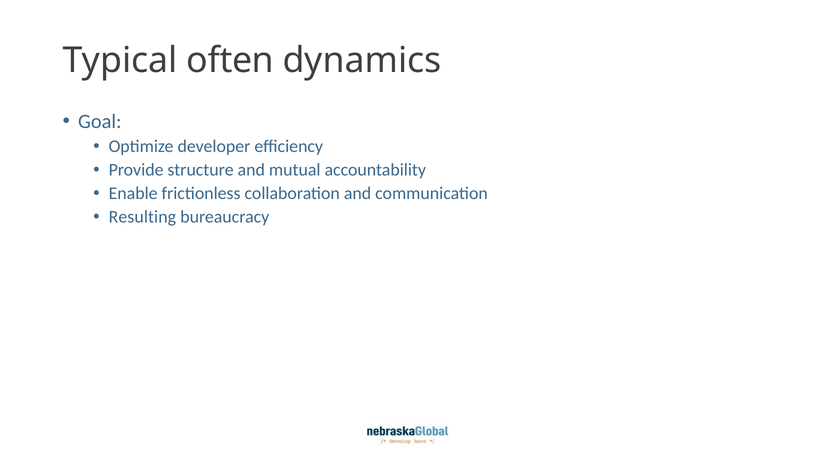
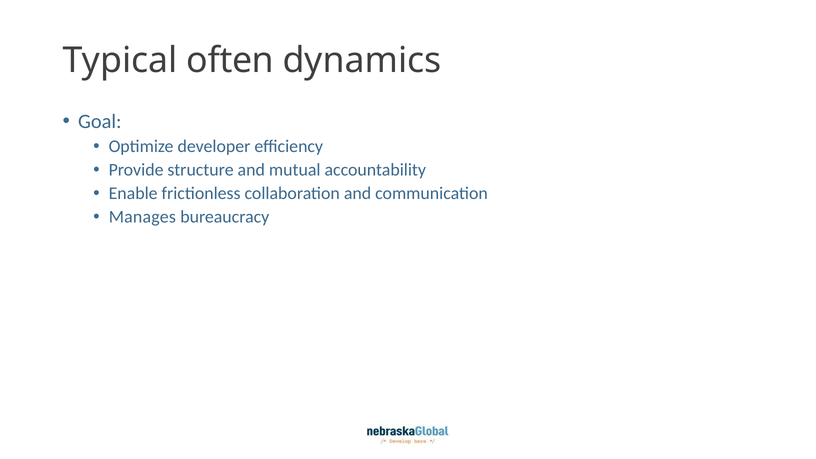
Resulting: Resulting -> Manages (142, 217)
